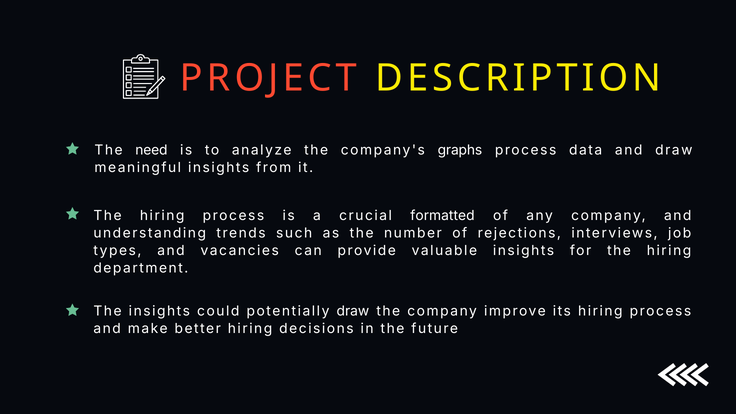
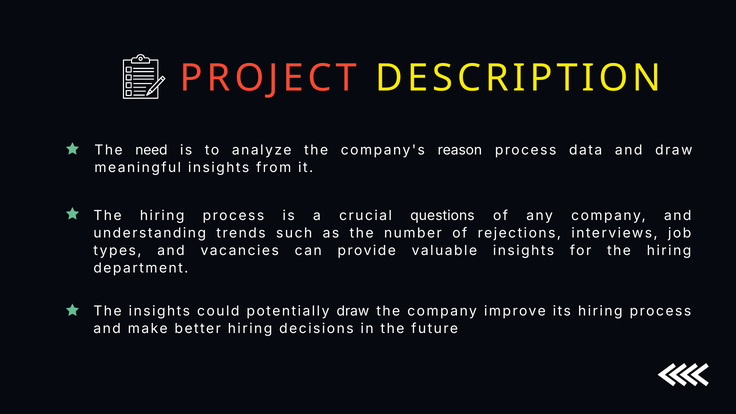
graphs: graphs -> reason (460, 150)
formatted: formatted -> questions (442, 216)
